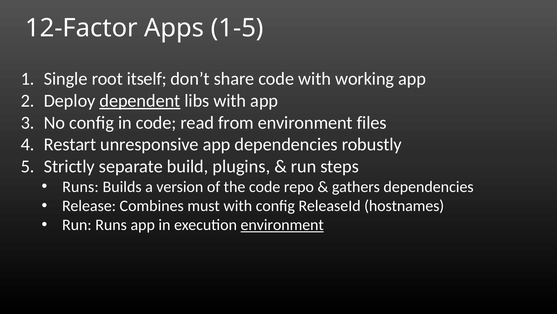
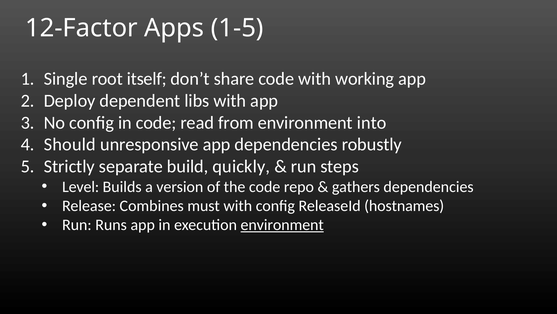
dependent underline: present -> none (140, 101)
files: files -> into (372, 122)
Restart: Restart -> Should (70, 144)
plugins: plugins -> quickly (241, 166)
Runs: Runs -> Level (81, 186)
